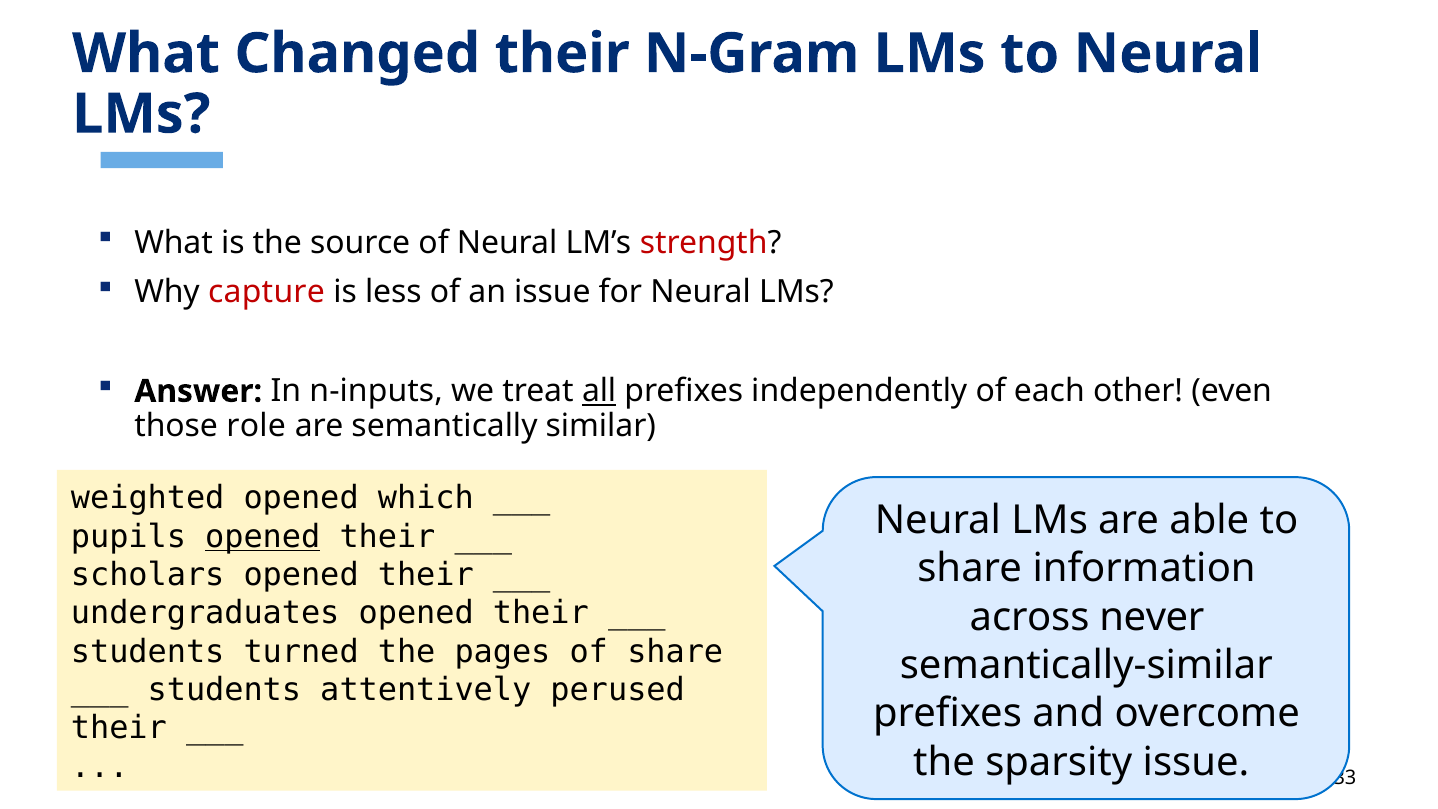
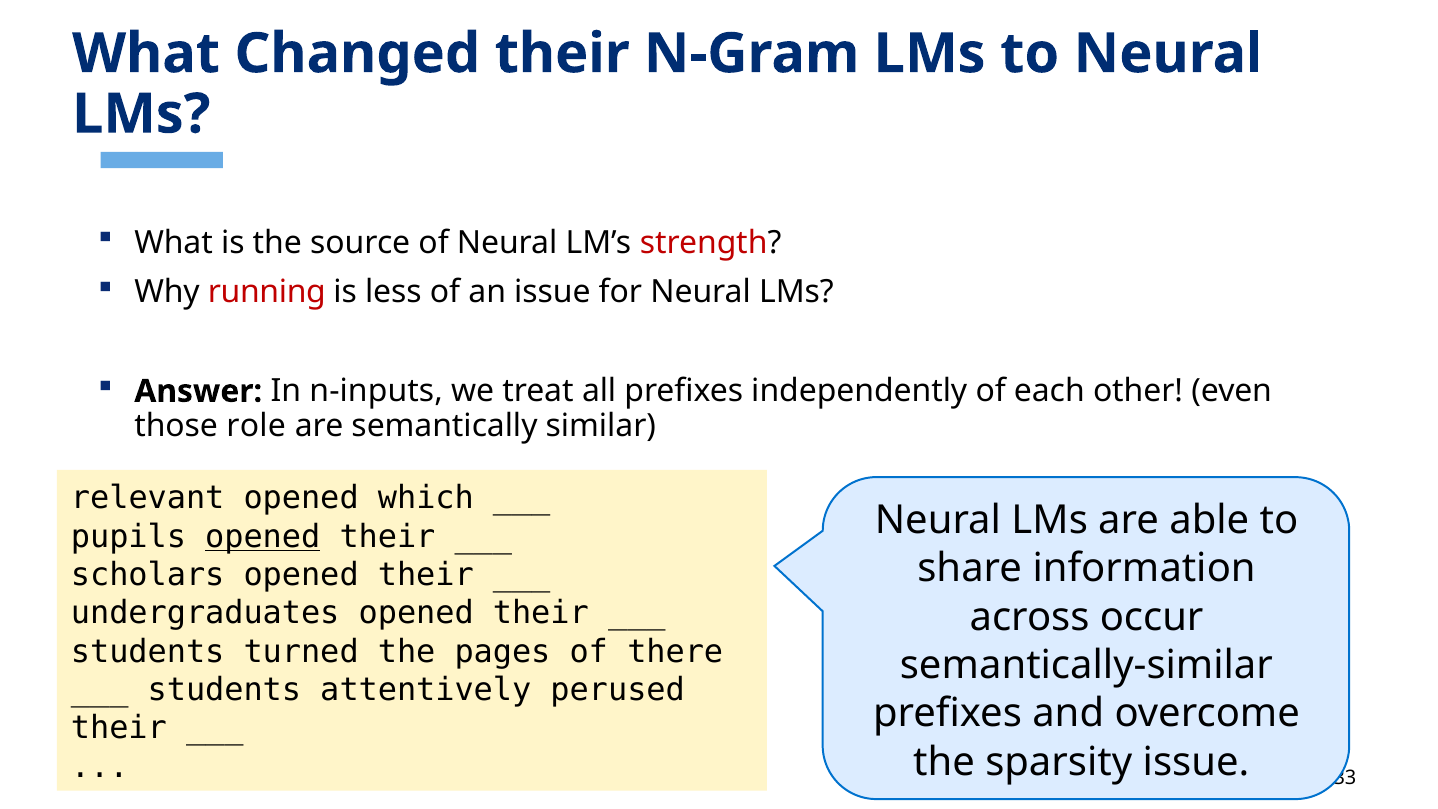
capture: capture -> running (267, 292)
all underline: present -> none (599, 391)
weighted: weighted -> relevant (148, 498)
never: never -> occur (1152, 617)
of share: share -> there (675, 652)
